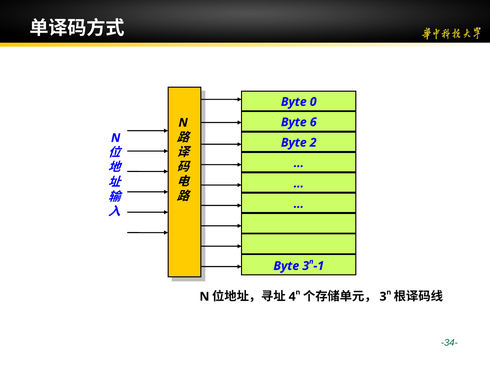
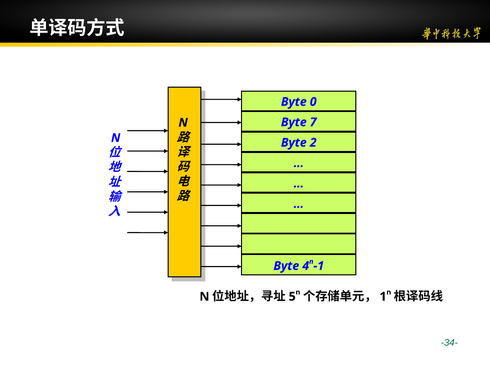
6: 6 -> 7 (313, 122)
Byte 3: 3 -> 4 (306, 266)
3: 3 -> 1 (383, 297)
4: 4 -> 5 (292, 297)
